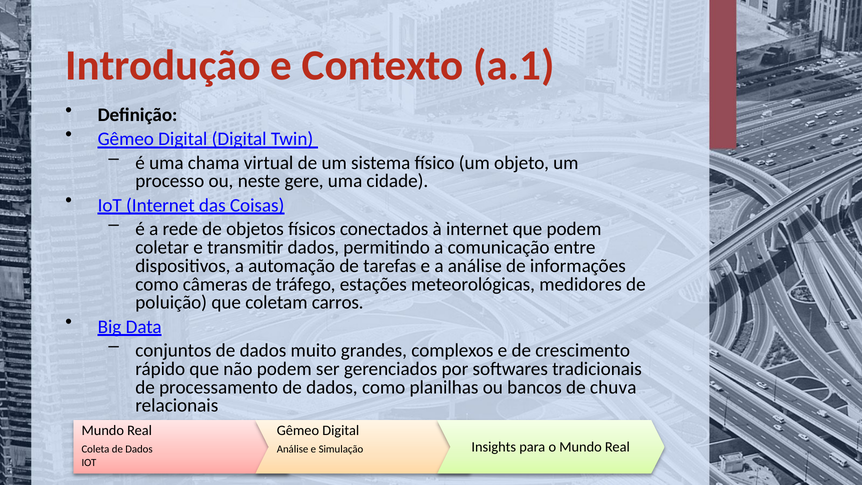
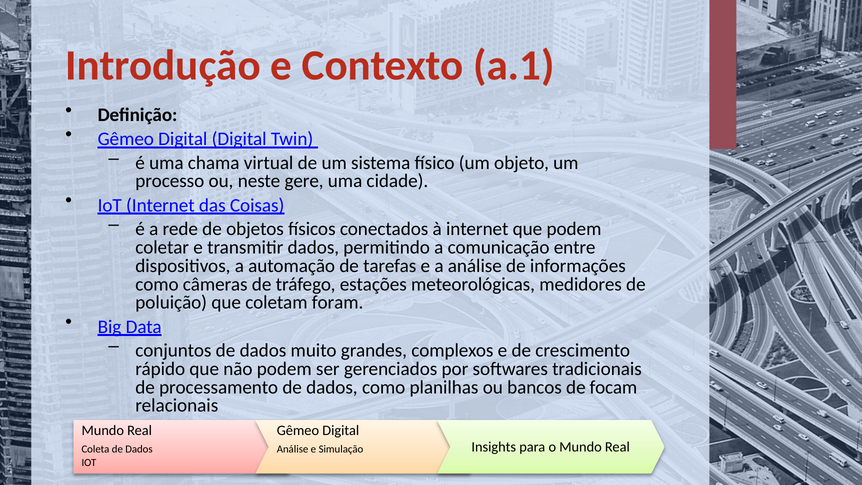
carros: carros -> foram (338, 303)
chuva: chuva -> focam (613, 387)
